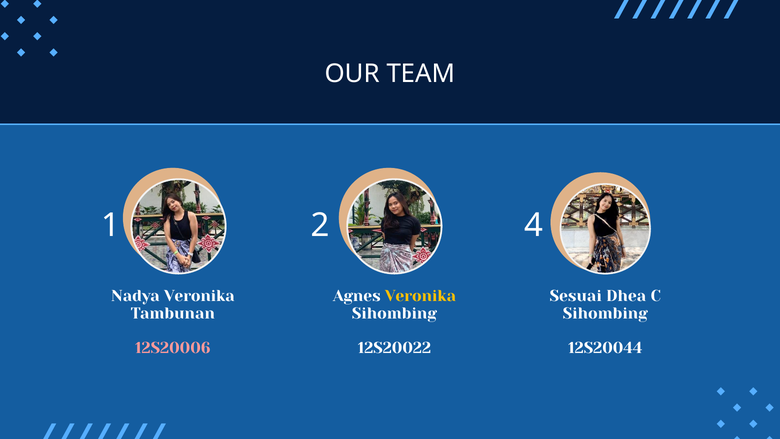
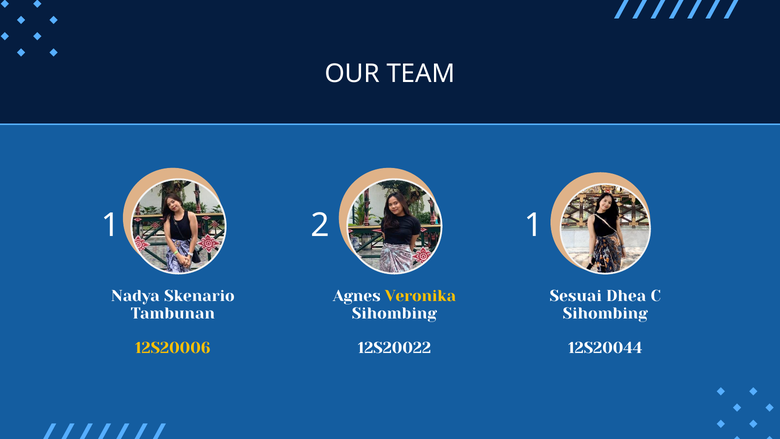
2 4: 4 -> 1 (533, 225)
Nadya Veronika: Veronika -> Skenario (199, 296)
12S20006 colour: pink -> yellow (173, 348)
